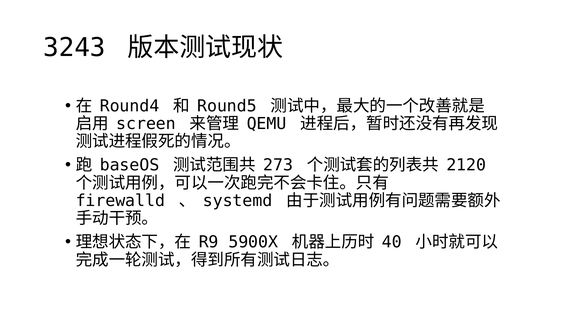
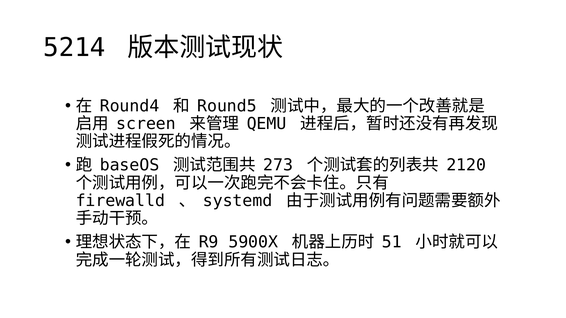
3243: 3243 -> 5214 (74, 48)
40: 40 -> 51 (392, 242)
